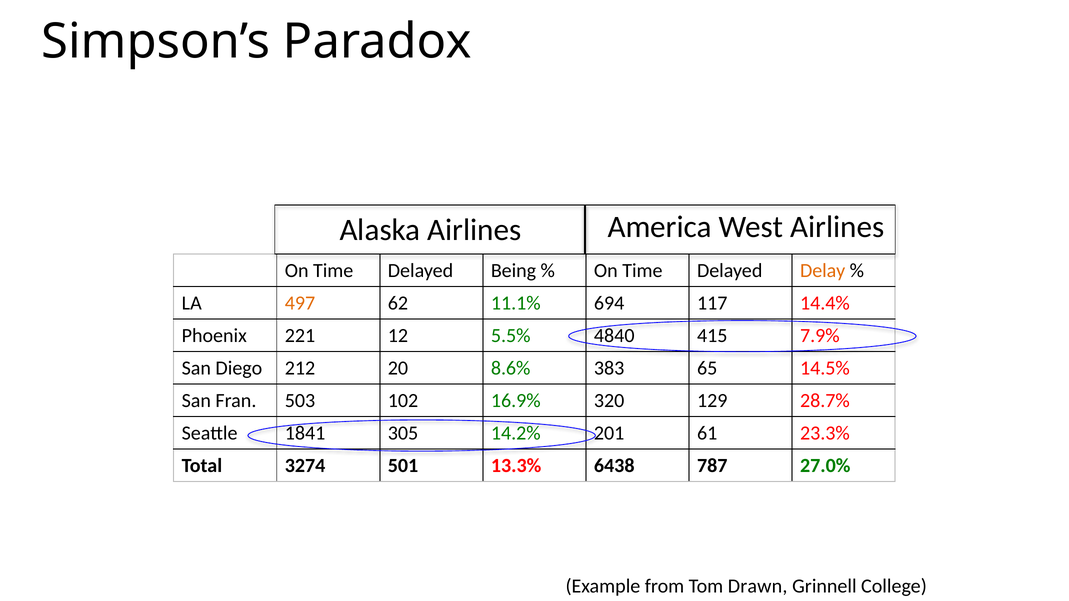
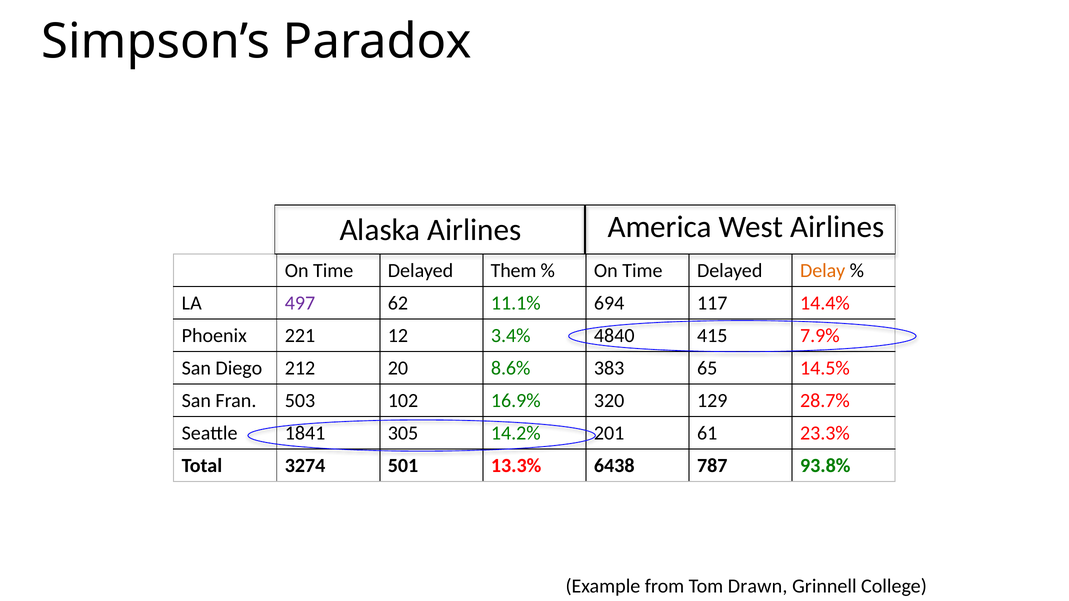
Being: Being -> Them (514, 271)
497 colour: orange -> purple (300, 303)
5.5%: 5.5% -> 3.4% (511, 336)
27.0%: 27.0% -> 93.8% (825, 466)
